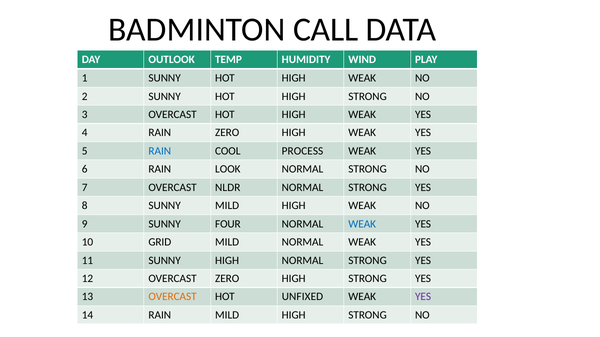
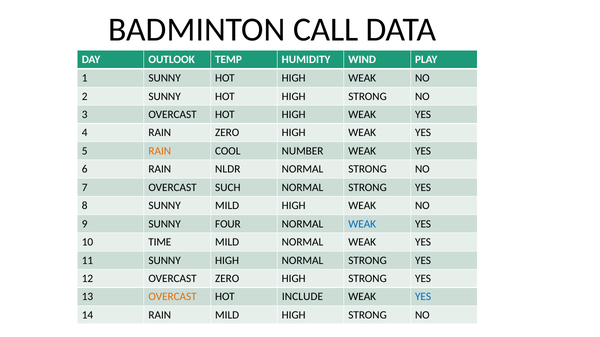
RAIN colour: blue -> orange (160, 151)
PROCESS: PROCESS -> NUMBER (303, 151)
LOOK: LOOK -> NLDR (228, 169)
NLDR: NLDR -> SUCH (228, 188)
GRID: GRID -> TIME (160, 242)
UNFIXED: UNFIXED -> INCLUDE (302, 297)
YES colour: purple -> blue (423, 297)
